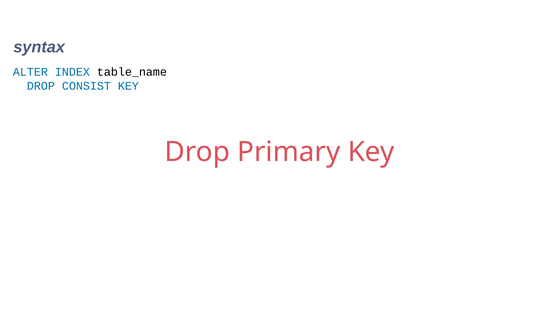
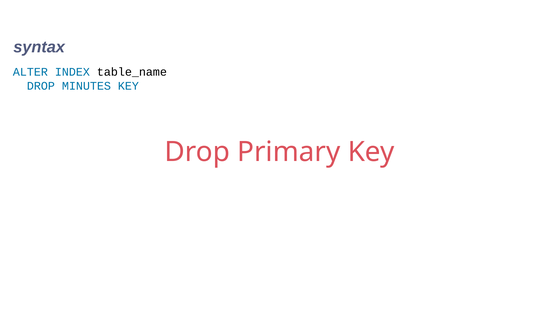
CONSIST: CONSIST -> MINUTES (86, 86)
